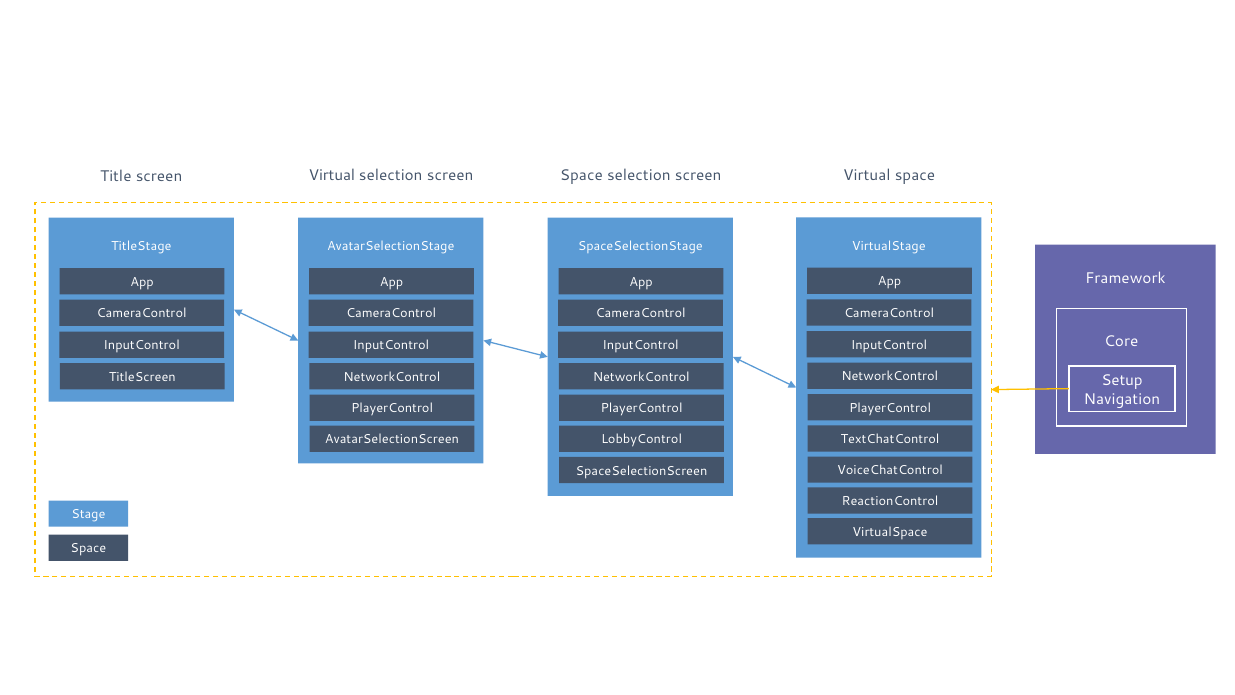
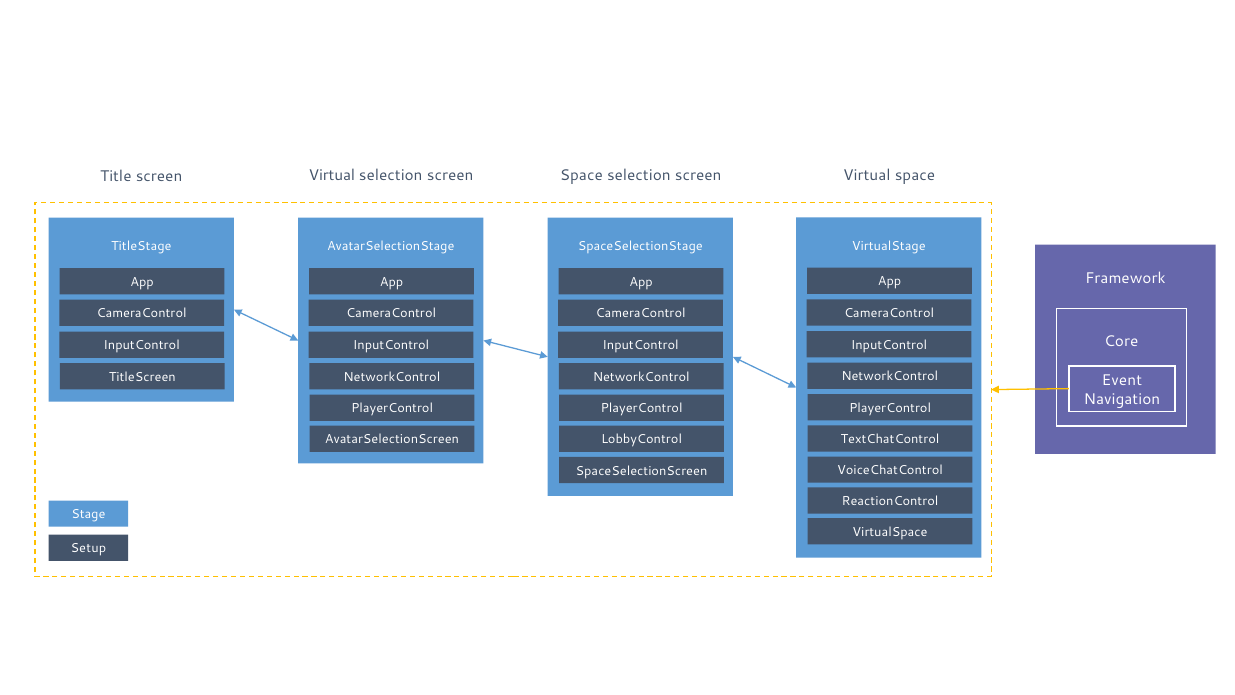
Setup: Setup -> Event (1122, 380)
Space: Space -> Setup (88, 548)
